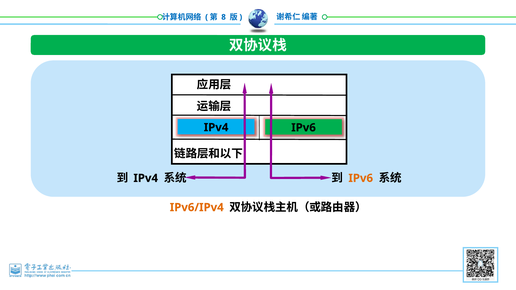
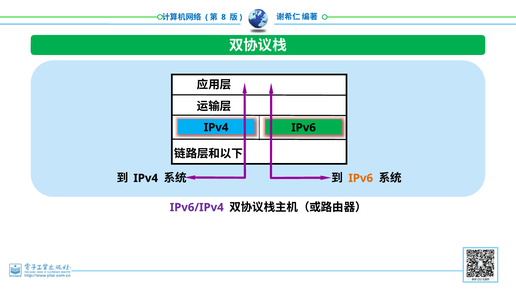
IPv6/IPv4 colour: orange -> purple (197, 208)
